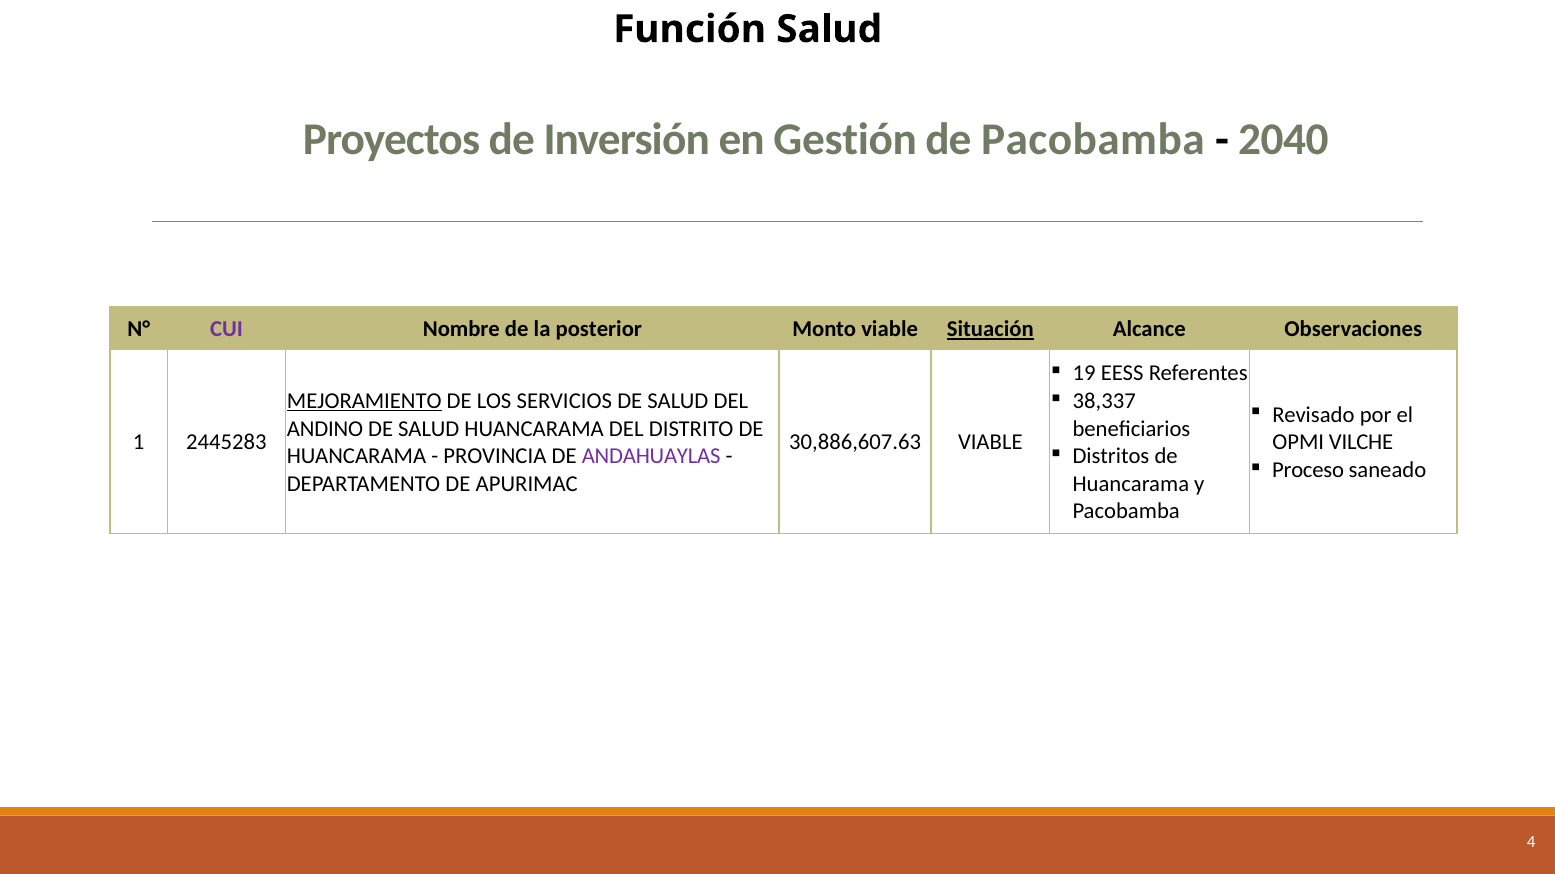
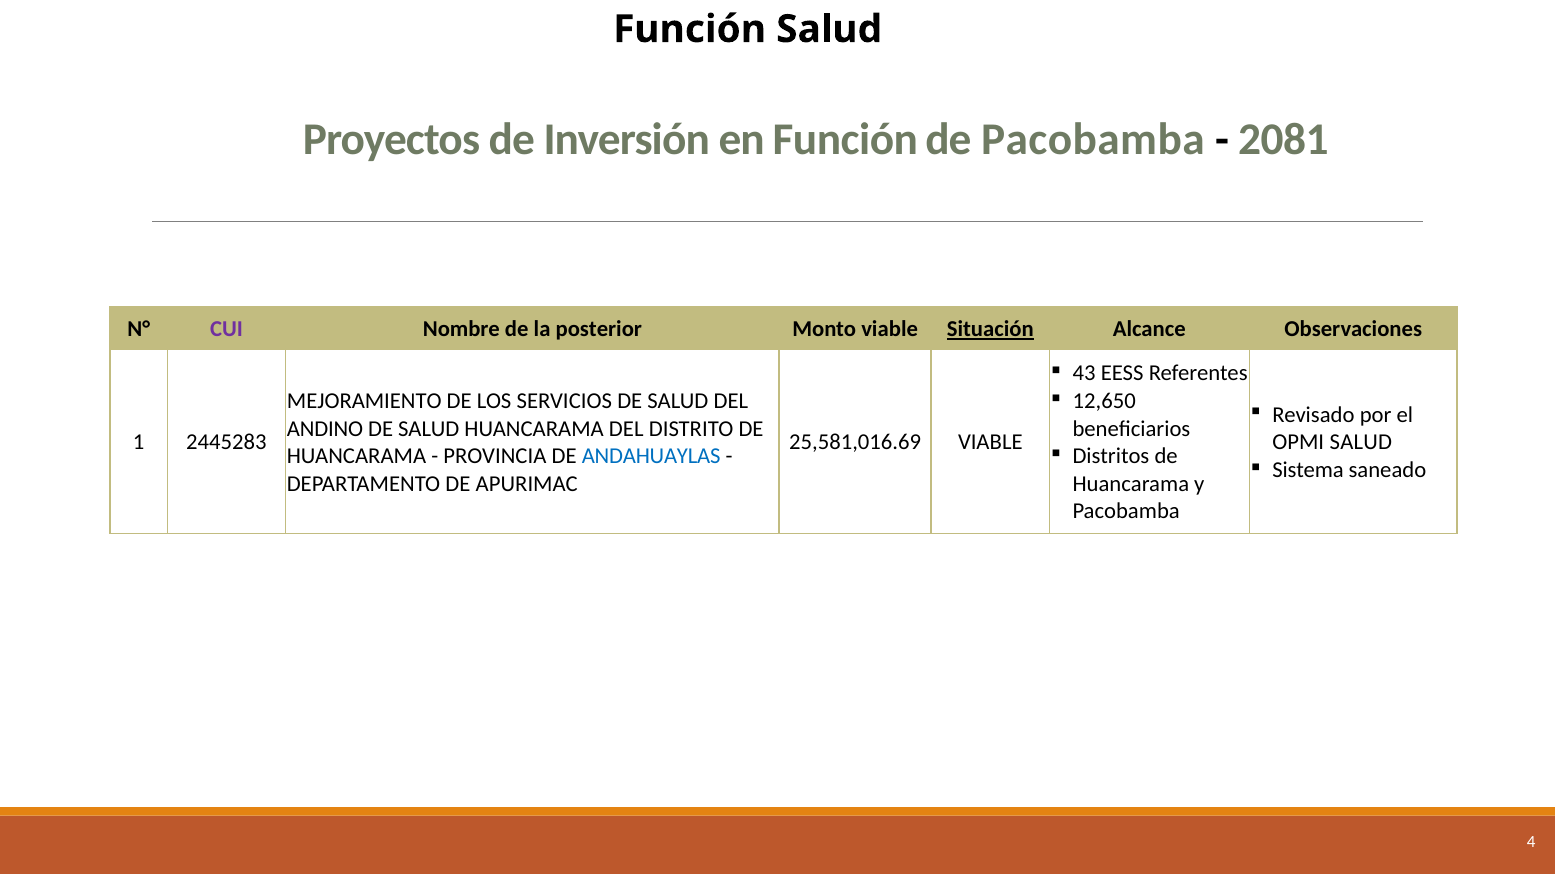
en Gestión: Gestión -> Función (845, 139)
2040: 2040 -> 2081 (1283, 139)
19: 19 -> 43 (1084, 374)
38,337: 38,337 -> 12,650 (1104, 401)
MEJORAMIENTO underline: present -> none (364, 401)
30,886,607.63: 30,886,607.63 -> 25,581,016.69 (855, 443)
OPMI VILCHE: VILCHE -> SALUD (1361, 443)
ANDAHUAYLAS colour: purple -> blue (651, 457)
Proceso: Proceso -> Sistema (1308, 470)
